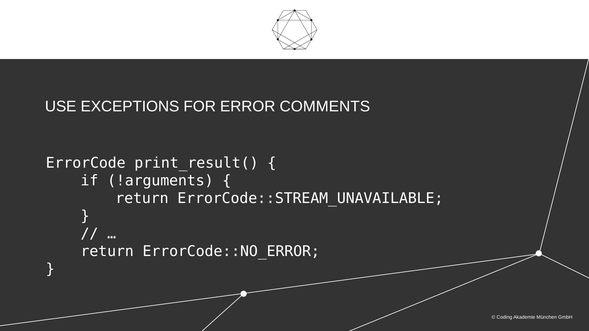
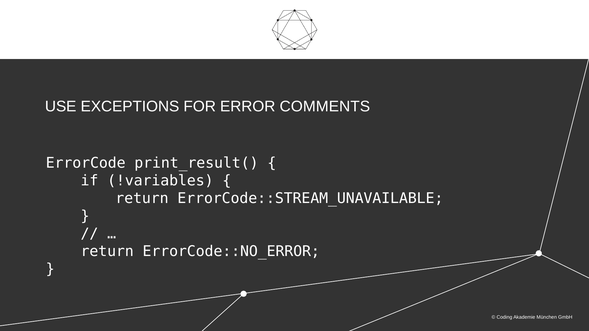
!arguments: !arguments -> !variables (160, 181)
